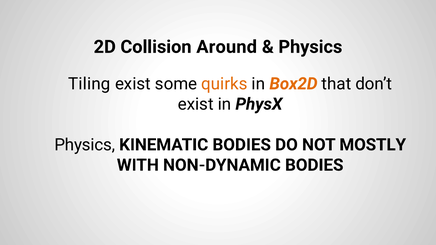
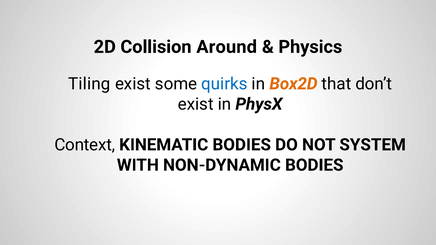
quirks colour: orange -> blue (224, 84)
Physics: Physics -> Context (85, 145)
MOSTLY: MOSTLY -> SYSTEM (373, 145)
